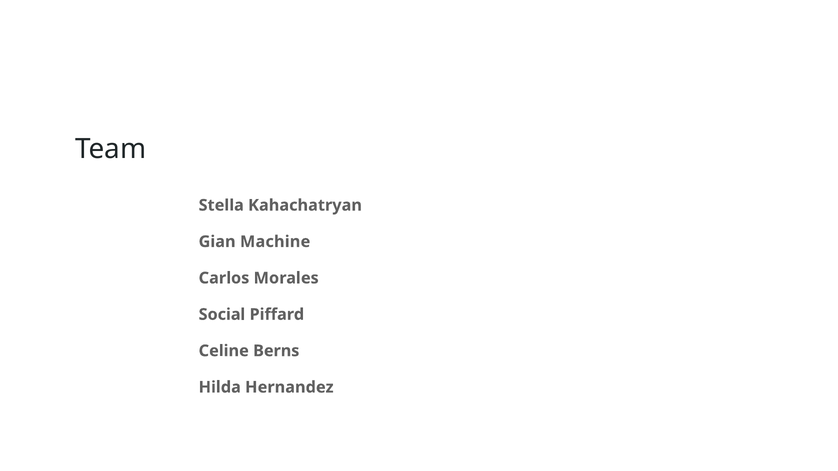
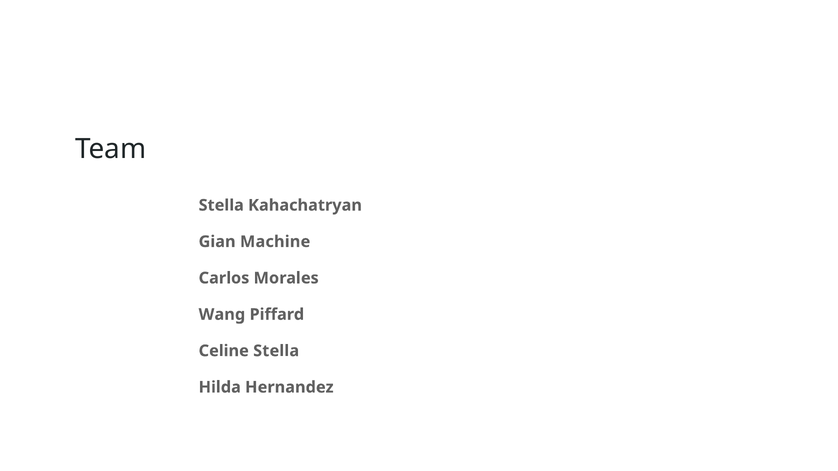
Social: Social -> Wang (222, 315)
Celine Berns: Berns -> Stella (276, 351)
